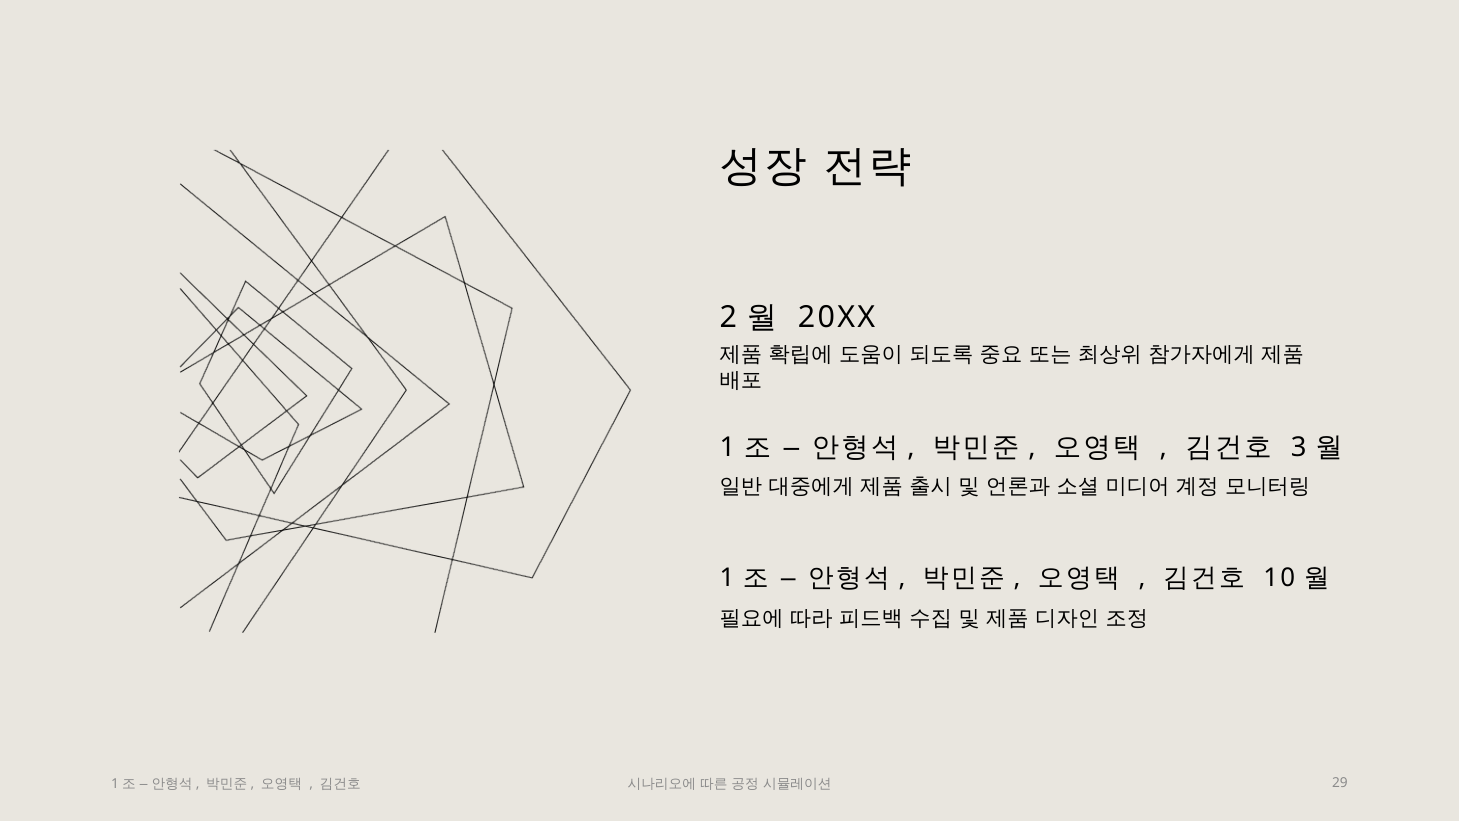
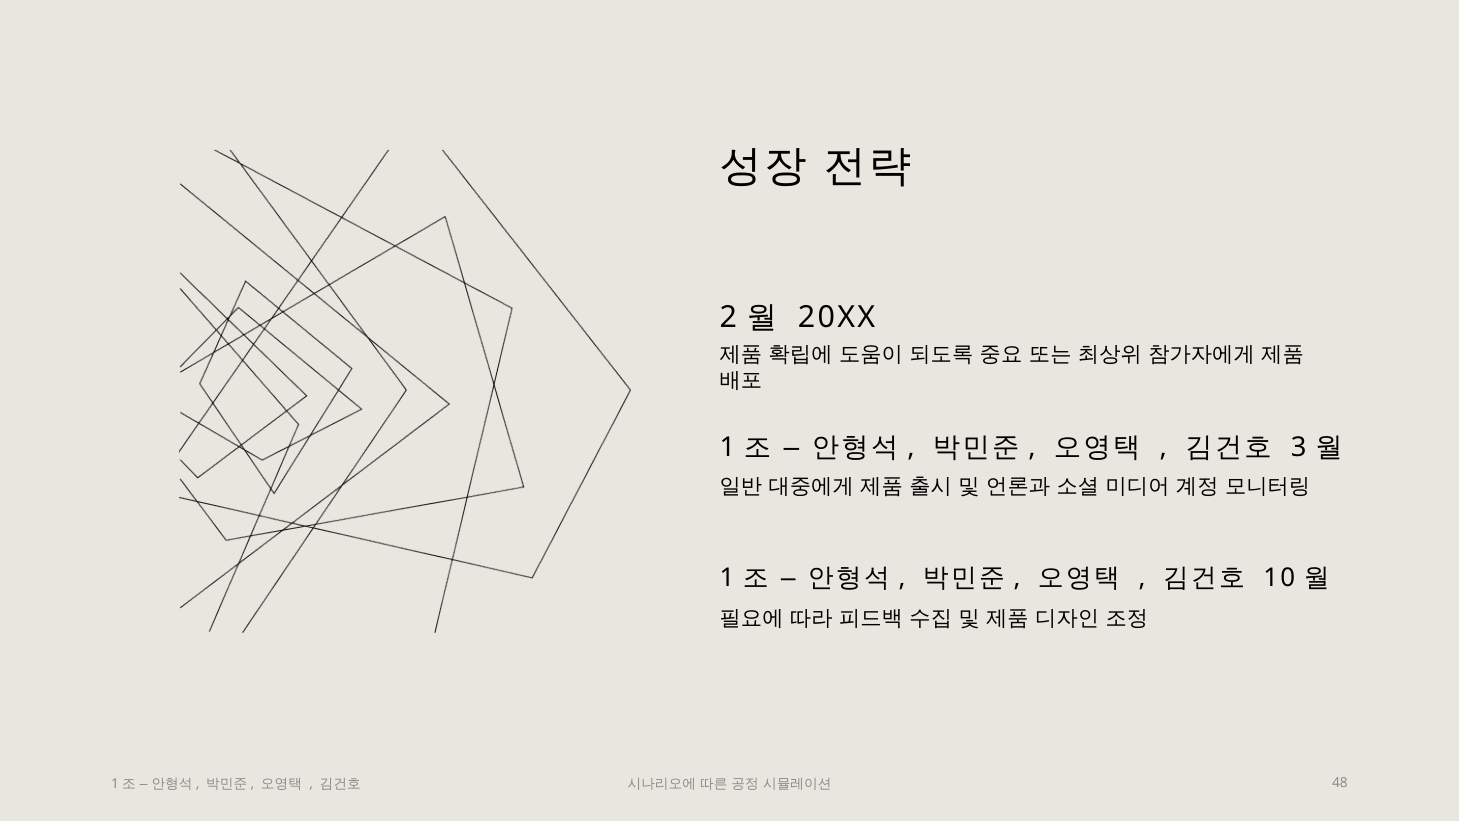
29: 29 -> 48 (1340, 782)
